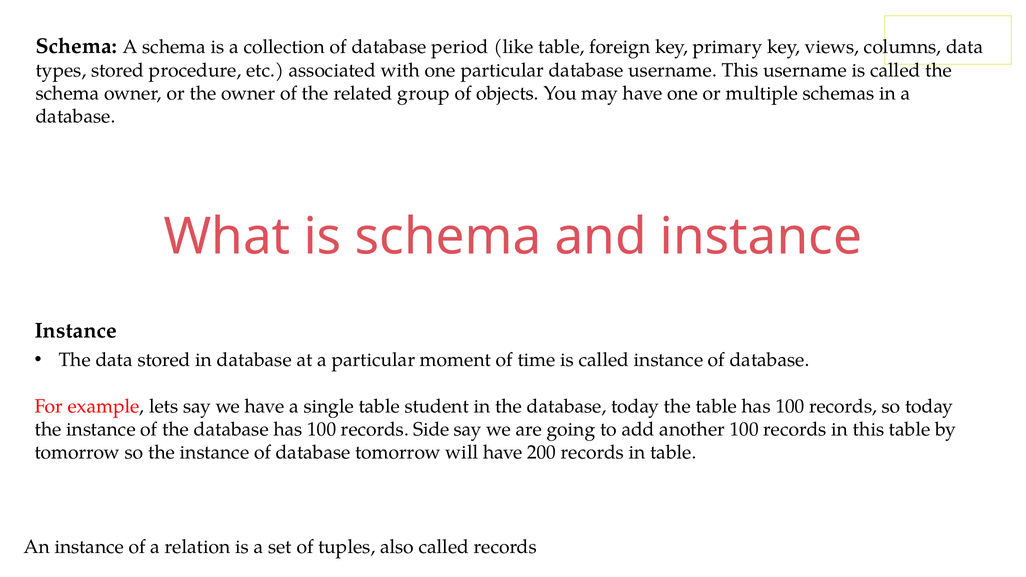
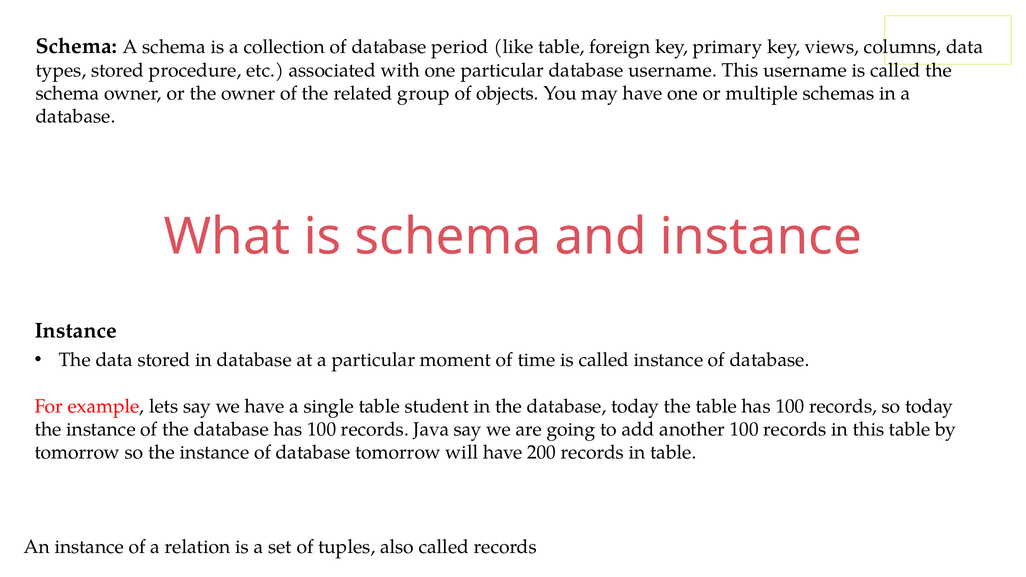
Side: Side -> Java (431, 429)
